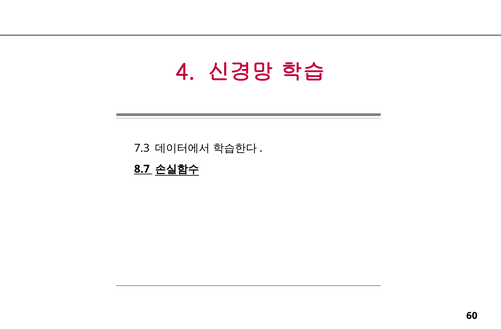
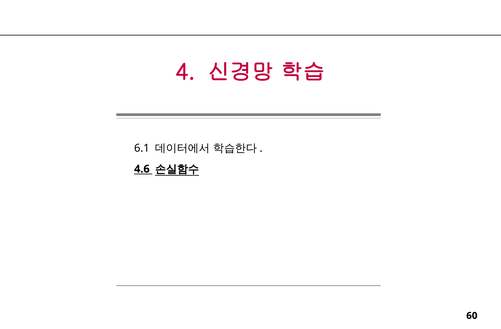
7.3: 7.3 -> 6.1 (142, 148)
8.7: 8.7 -> 4.6 (142, 169)
